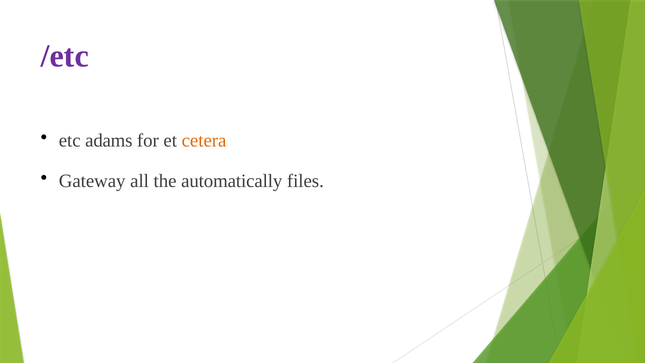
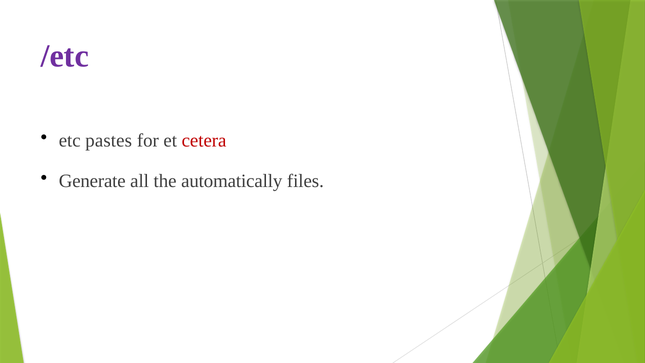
adams: adams -> pastes (109, 141)
cetera colour: orange -> red (204, 141)
Gateway: Gateway -> Generate (92, 181)
